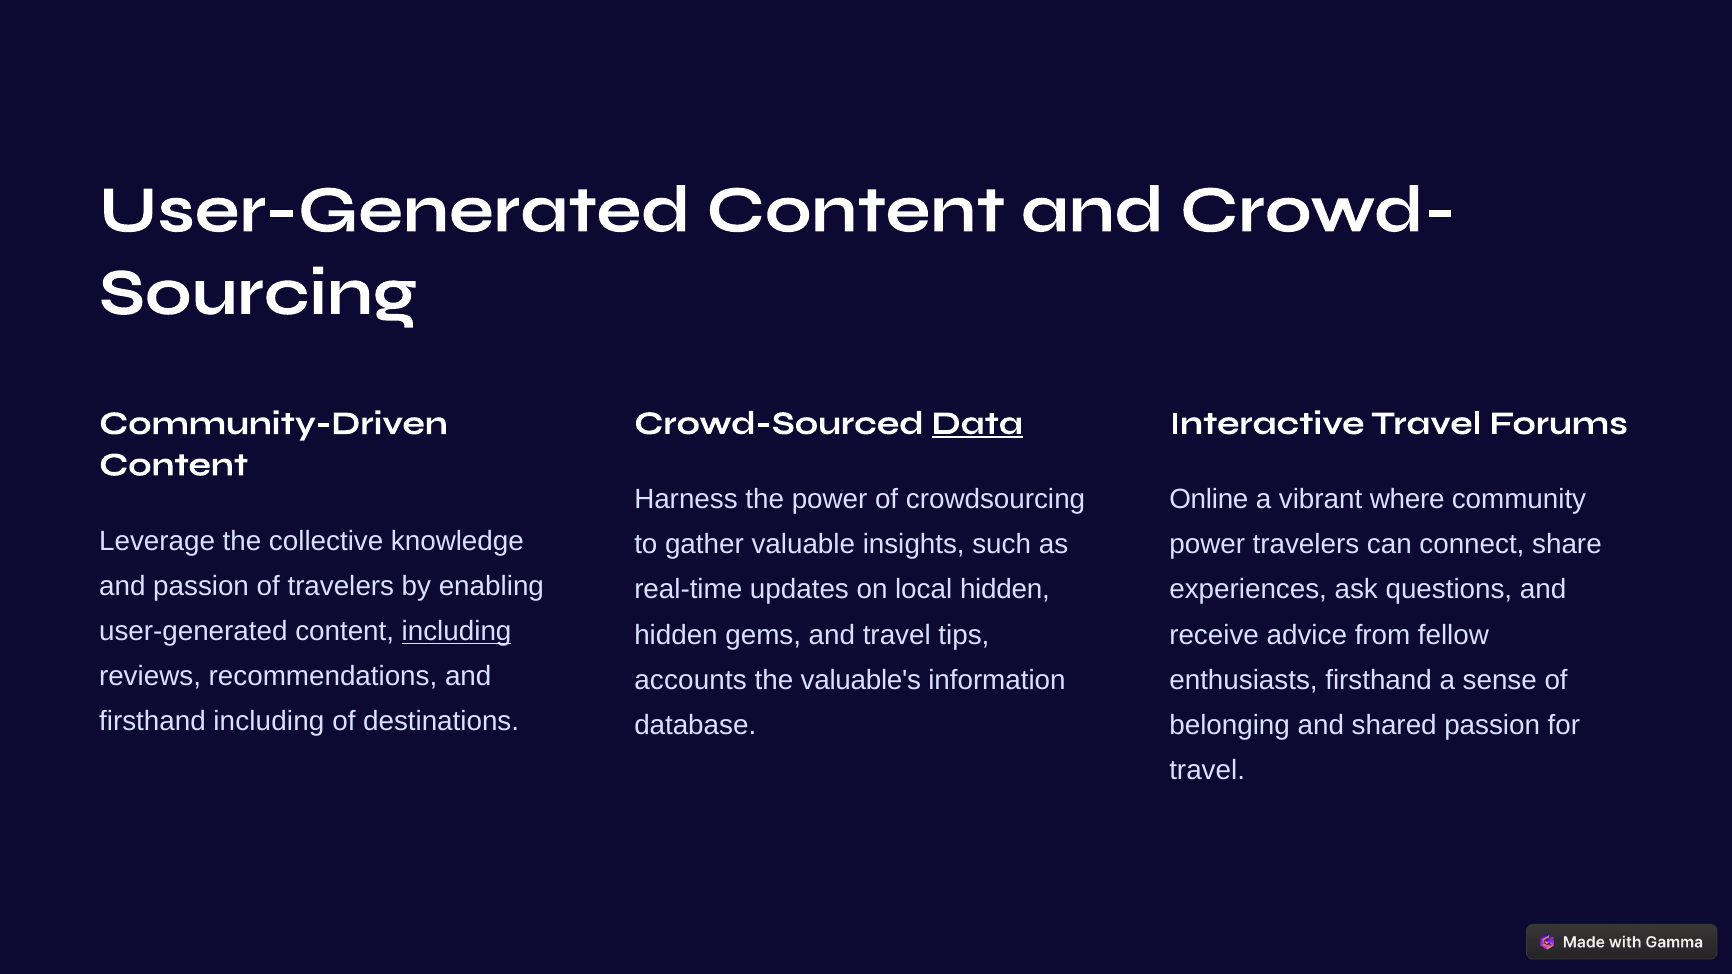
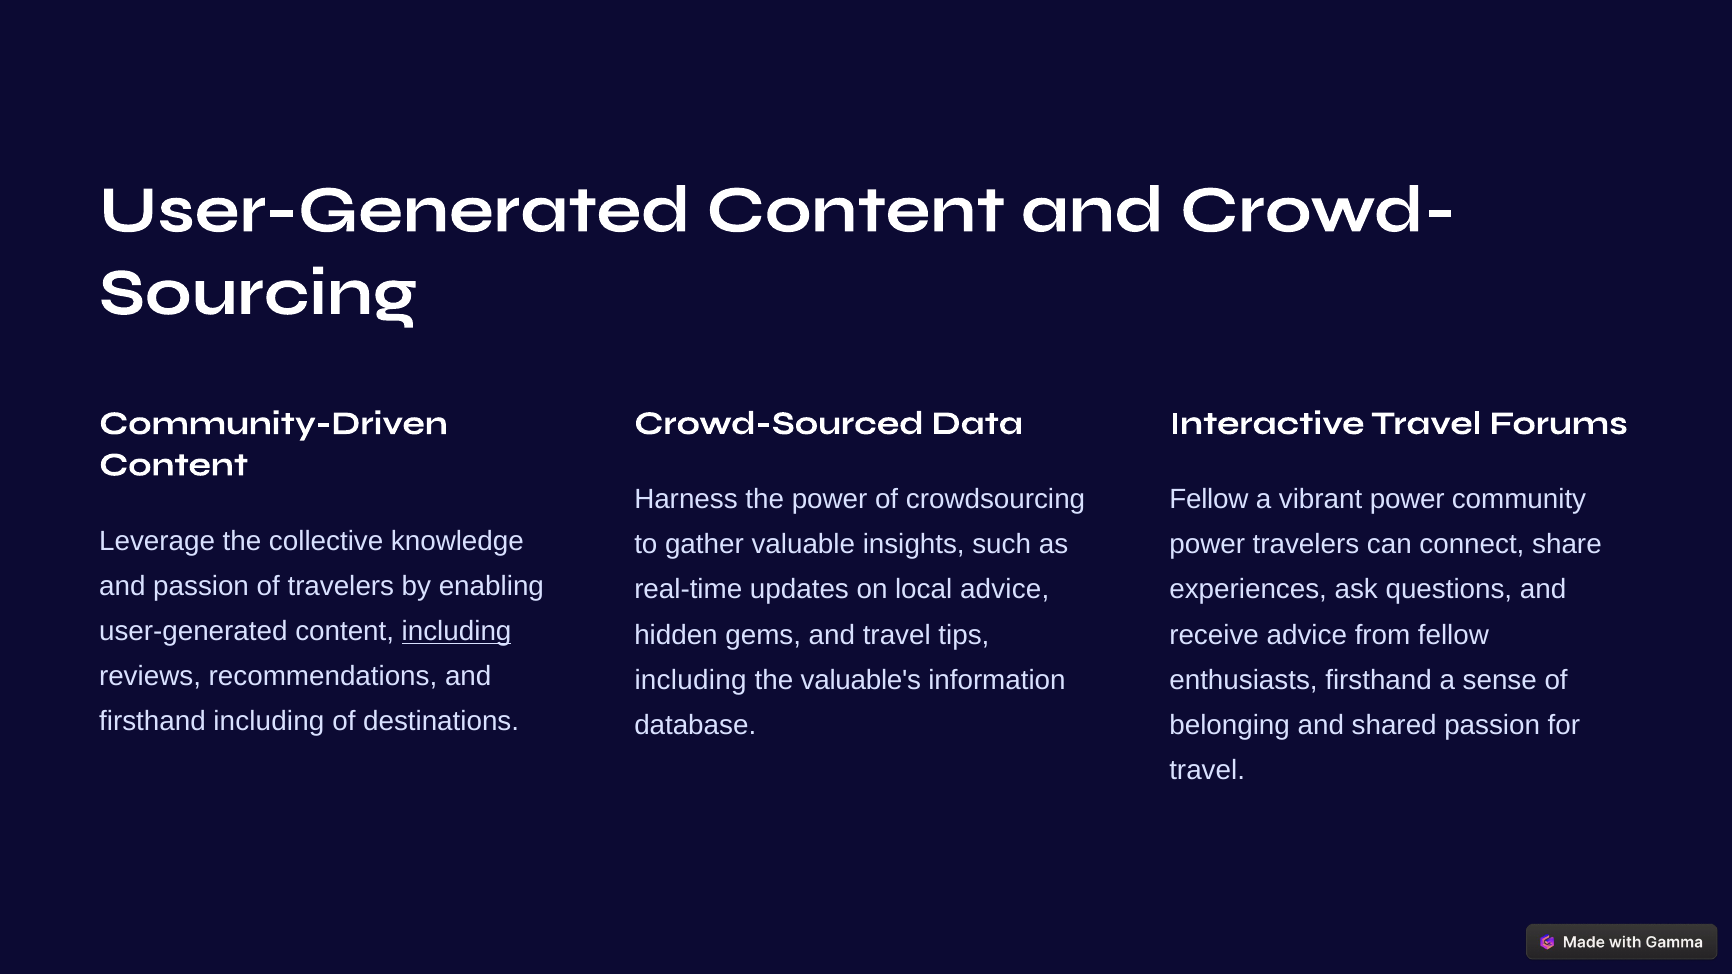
Data underline: present -> none (977, 423)
Online: Online -> Fellow (1209, 500)
vibrant where: where -> power (1407, 500)
local hidden: hidden -> advice (1005, 590)
accounts: accounts -> including (691, 680)
